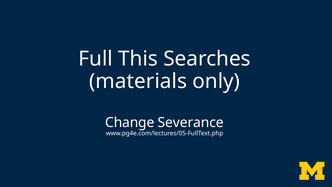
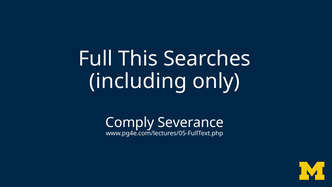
materials: materials -> including (138, 81)
Change: Change -> Comply (130, 122)
